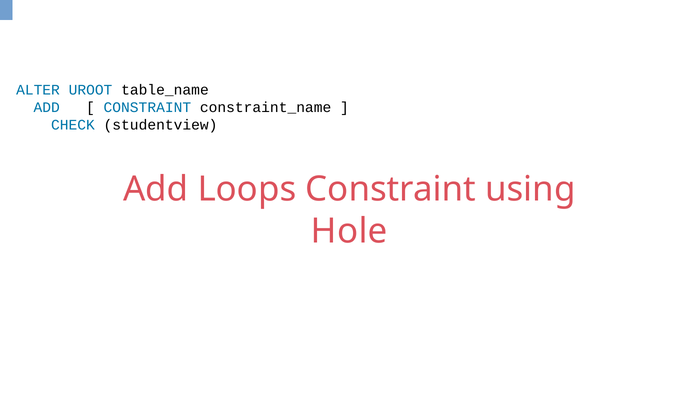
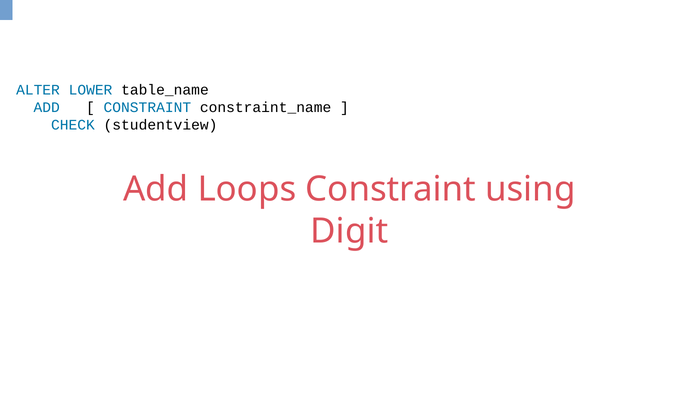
UROOT: UROOT -> LOWER (91, 90)
Hole: Hole -> Digit (349, 231)
